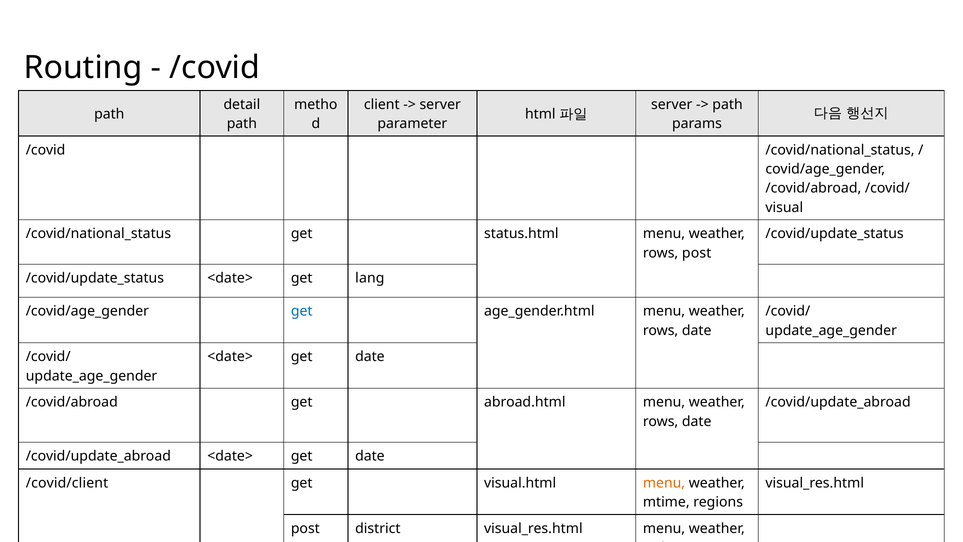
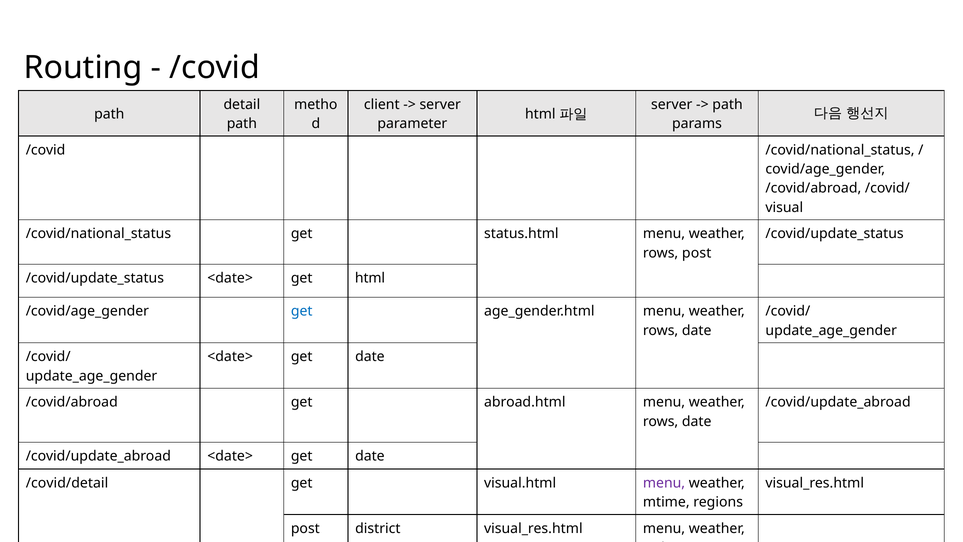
get lang: lang -> html (370, 278)
/covid/client: /covid/client -> /covid/detail (67, 483)
menu colour: orange -> purple (664, 483)
